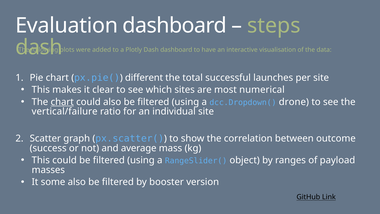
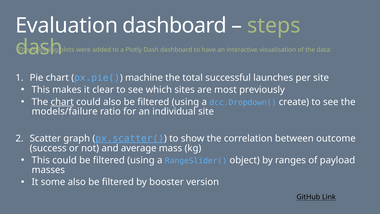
different: different -> machine (144, 78)
numerical: numerical -> previously (262, 90)
drone: drone -> create (294, 102)
vertical/failure: vertical/failure -> models/failure (65, 111)
px.scatter( underline: none -> present (130, 138)
